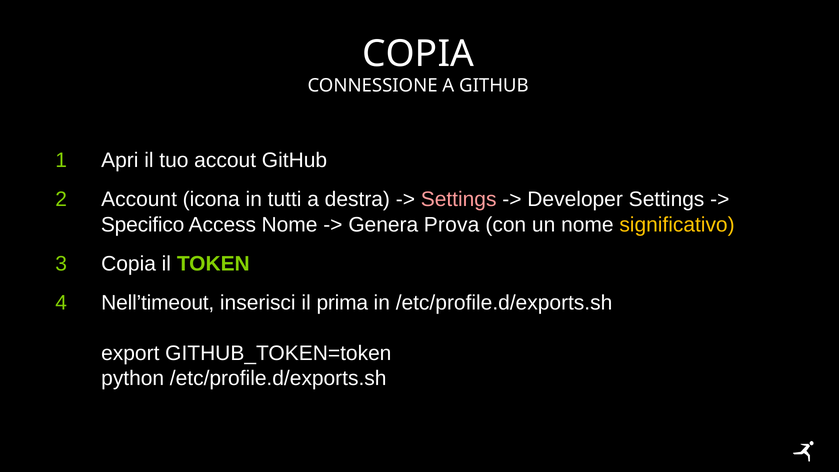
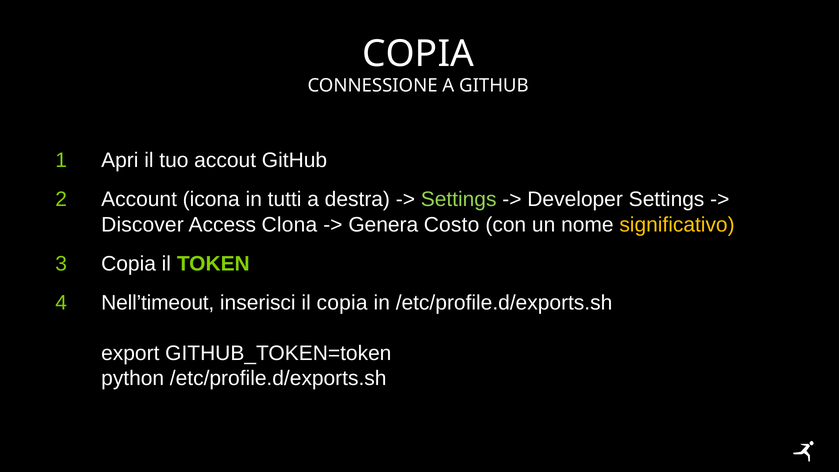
Settings colour: pink -> light green (459, 200)
Specifico: Specifico -> Discover (142, 225)
Access Nome: Nome -> Clona (289, 225)
Prova: Prova -> Costo (452, 225)
il prima: prima -> copia (342, 303)
